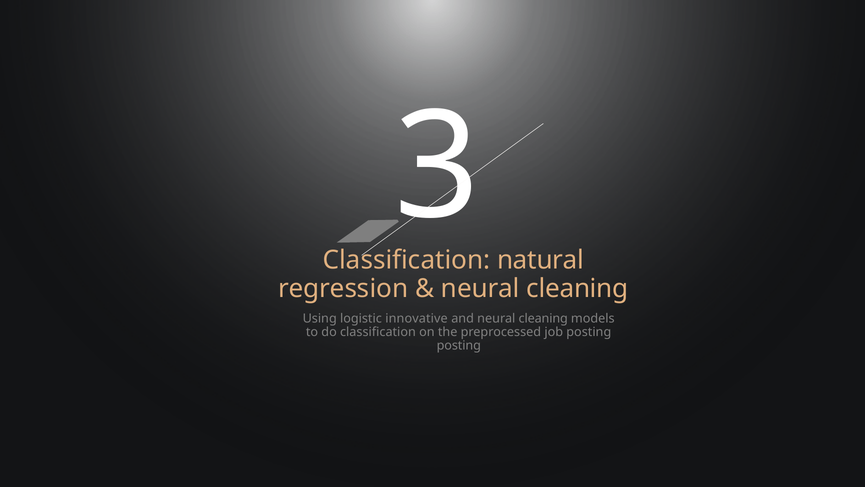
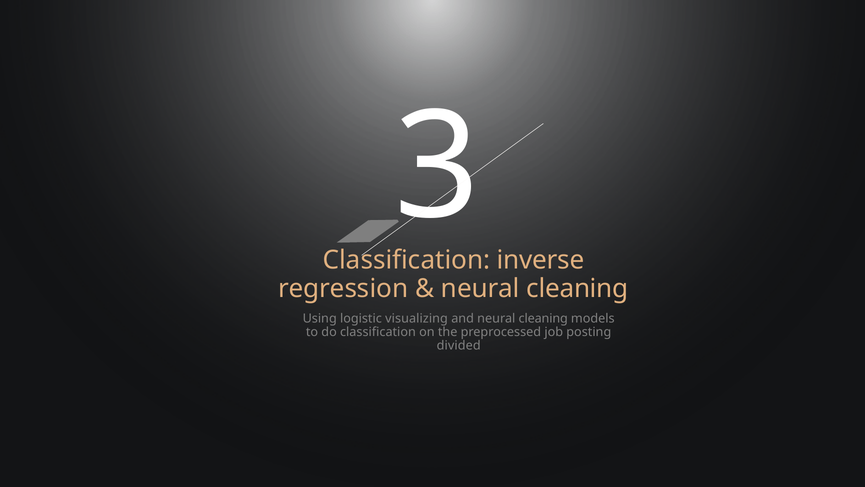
natural: natural -> inverse (541, 260)
innovative: innovative -> visualizing (417, 318)
posting: posting -> divided (459, 345)
